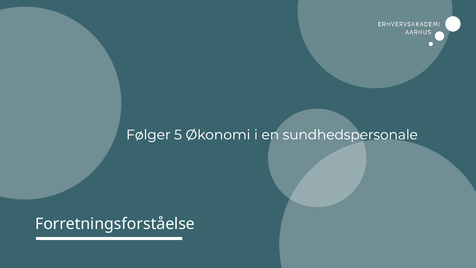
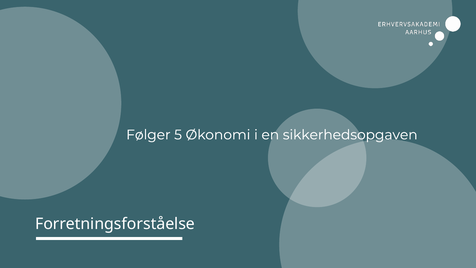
sundhedspersonale: sundhedspersonale -> sikkerhedsopgaven (350, 135)
